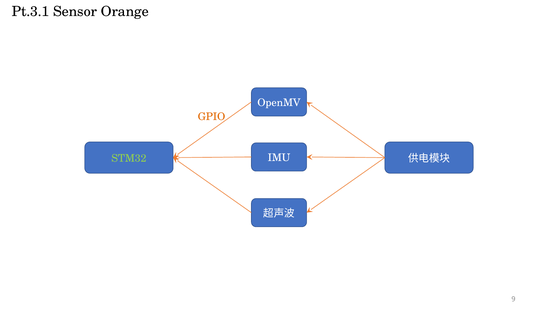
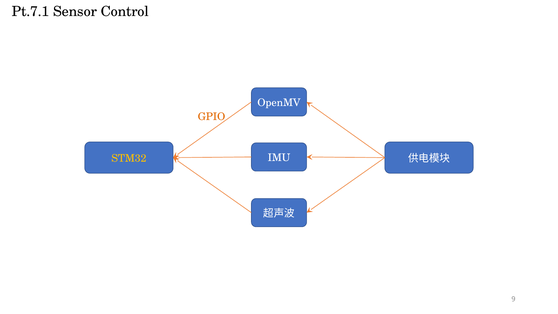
Pt.3.1: Pt.3.1 -> Pt.7.1 (31, 11)
Orange: Orange -> Control (125, 11)
STM32 colour: light green -> yellow (129, 158)
